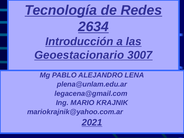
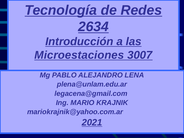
Geoestacionario: Geoestacionario -> Microestaciones (79, 55)
